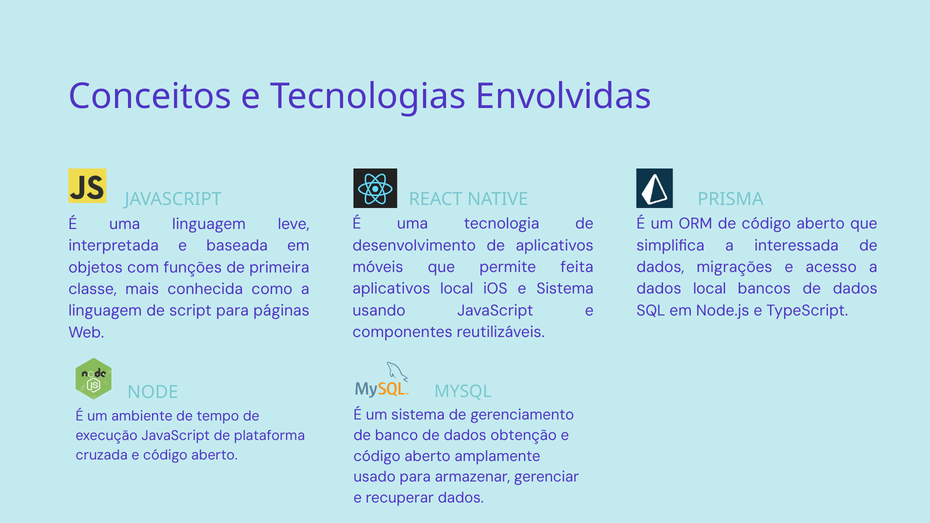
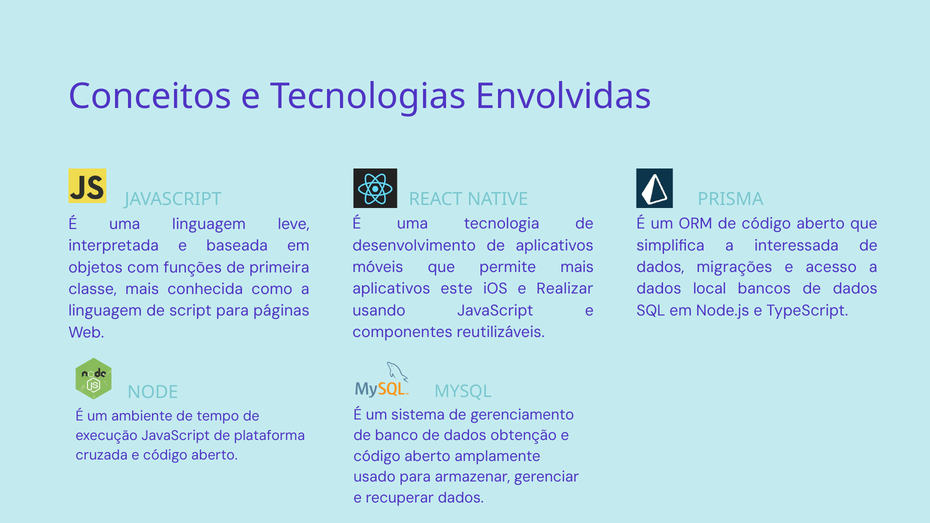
permite feita: feita -> mais (577, 267)
aplicativos local: local -> este (457, 289)
e Sistema: Sistema -> Realizar (565, 289)
